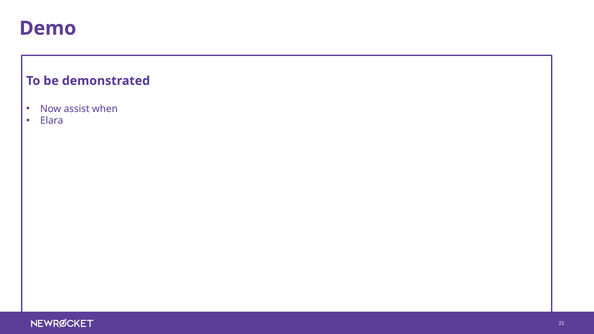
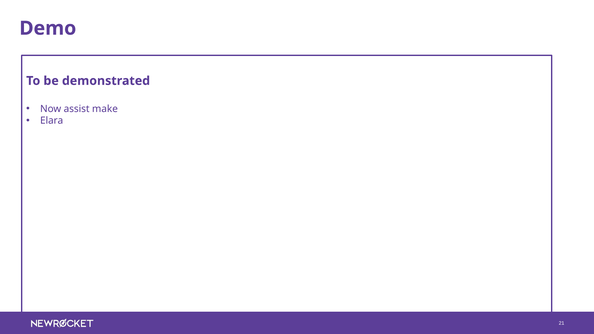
when: when -> make (105, 109)
